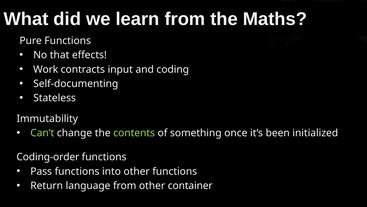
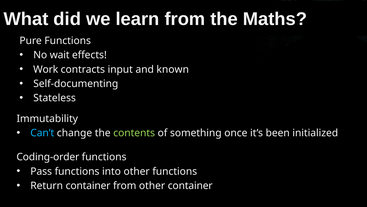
that: that -> wait (60, 55)
coding: coding -> known (173, 69)
Can’t colour: light green -> light blue (42, 133)
Return language: language -> container (88, 185)
